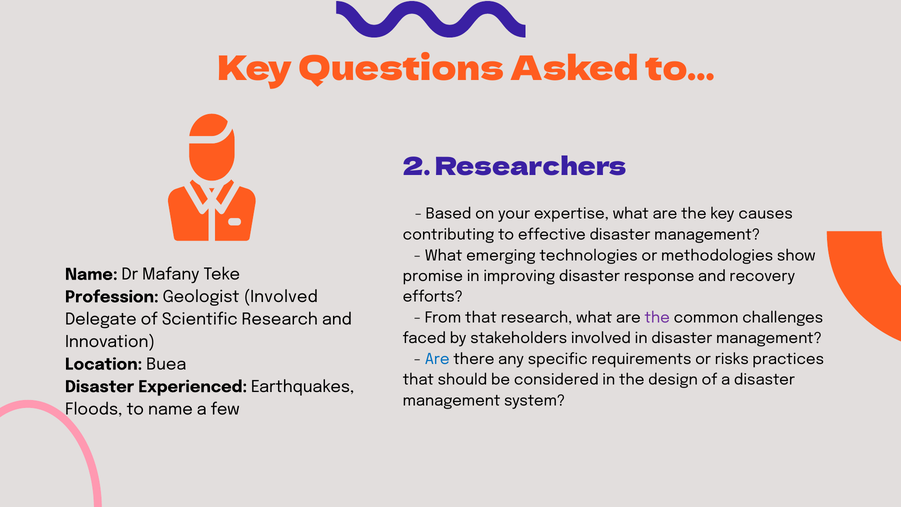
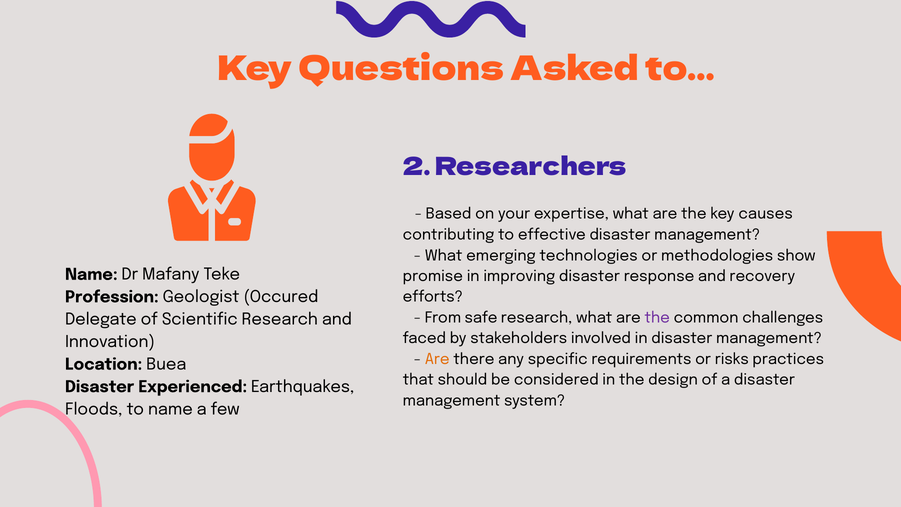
Geologist Involved: Involved -> Occured (281, 297)
From that: that -> safe (481, 318)
Are colour: blue -> orange (437, 359)
